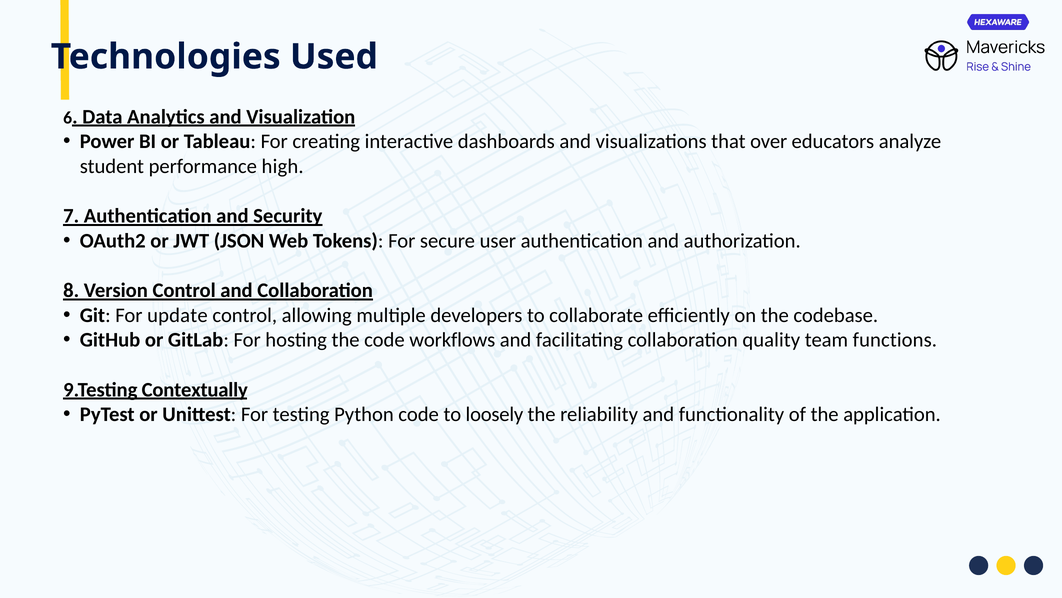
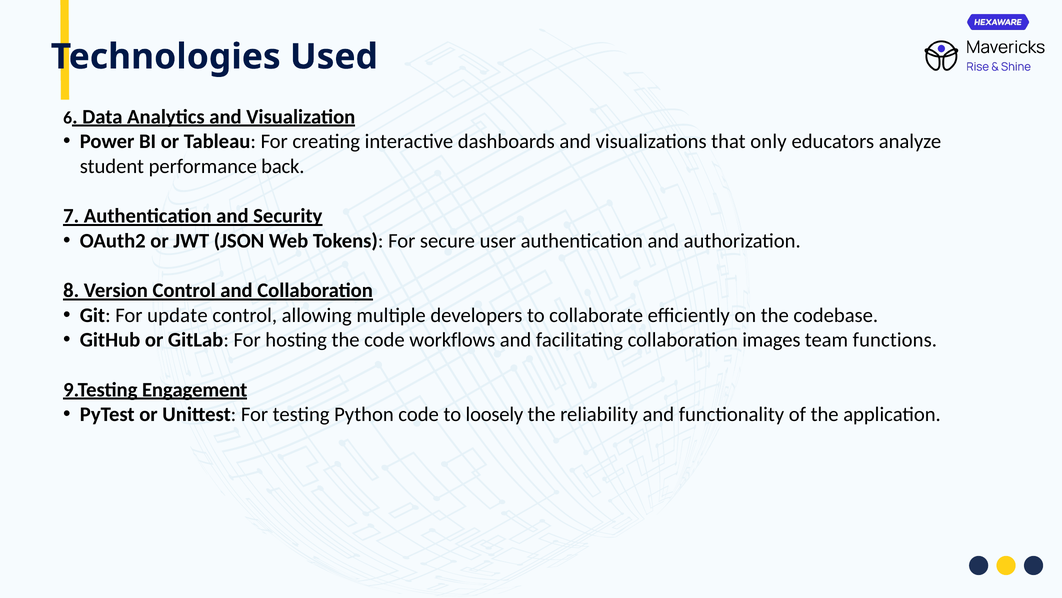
over: over -> only (768, 141)
high: high -> back (283, 166)
quality: quality -> images (771, 340)
Contextually: Contextually -> Engagement (195, 389)
